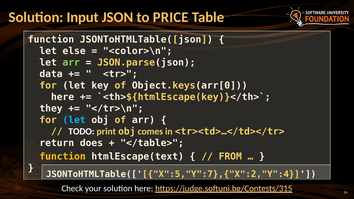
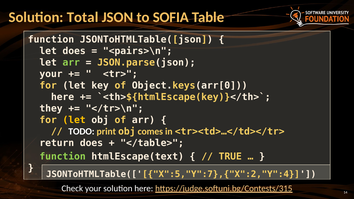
Input: Input -> Total (83, 17)
PRICE: PRICE -> SOFIA (171, 17)
let else: else -> does (74, 51)
<color>\n: <color>\n -> <pairs>\n (138, 51)
data: data -> your (51, 74)
let colour: light blue -> yellow (74, 120)
function colour: yellow -> light green (63, 157)
FROM: FROM -> TRUE (230, 157)
